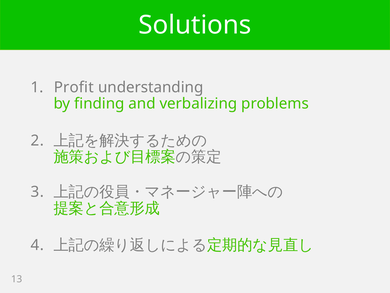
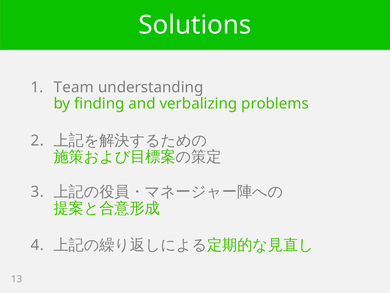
Profit: Profit -> Team (74, 87)
